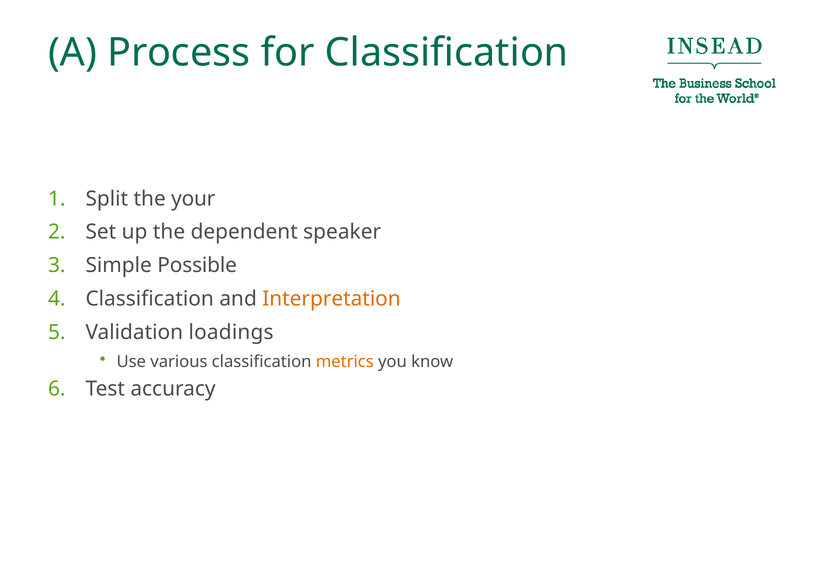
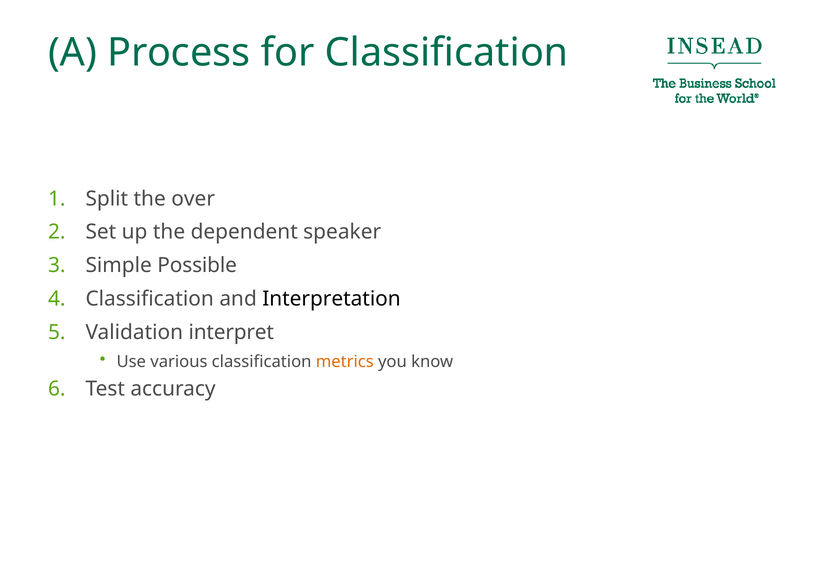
your: your -> over (193, 199)
Interpretation colour: orange -> black (331, 299)
loadings: loadings -> interpret (231, 332)
